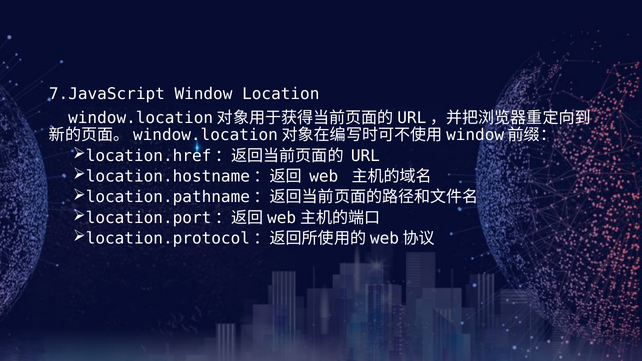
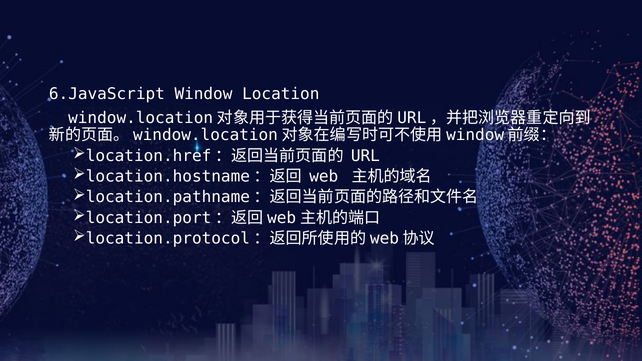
7.JavaScript: 7.JavaScript -> 6.JavaScript (107, 94)
